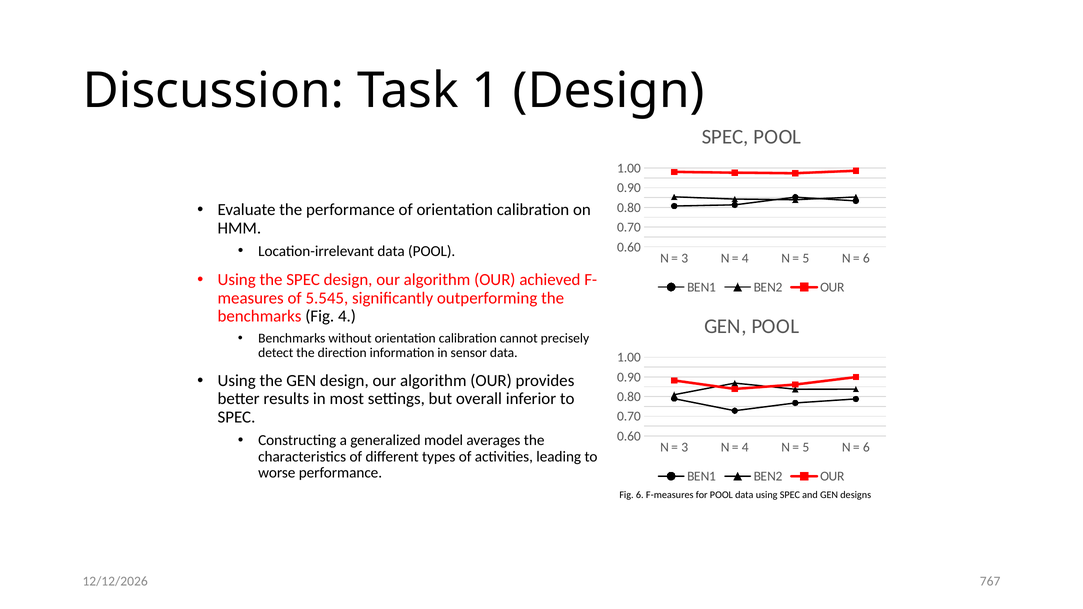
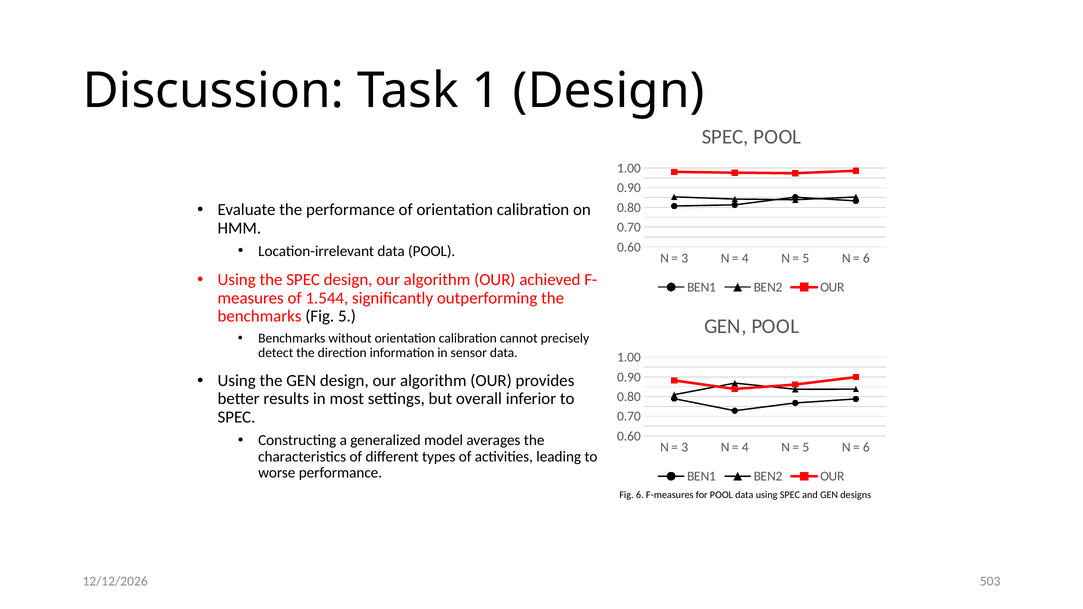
5.545: 5.545 -> 1.544 (327, 298)
Fig 4: 4 -> 5 (347, 316)
767: 767 -> 503 (990, 582)
